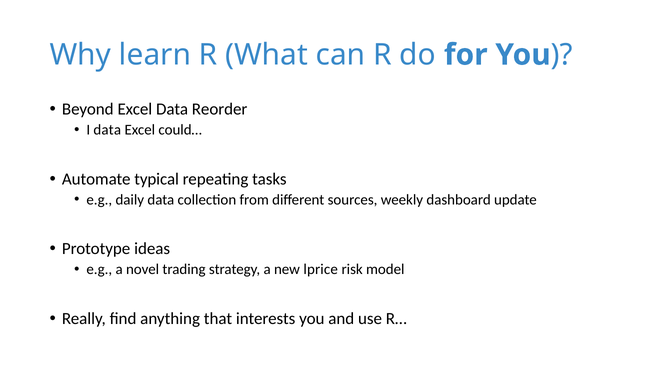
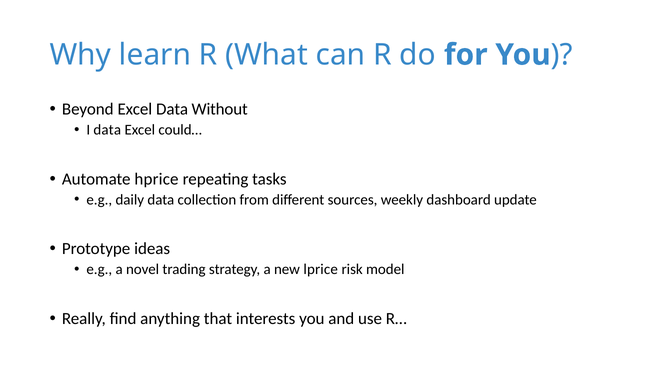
Reorder: Reorder -> Without (220, 109)
typical: typical -> hprice (156, 179)
